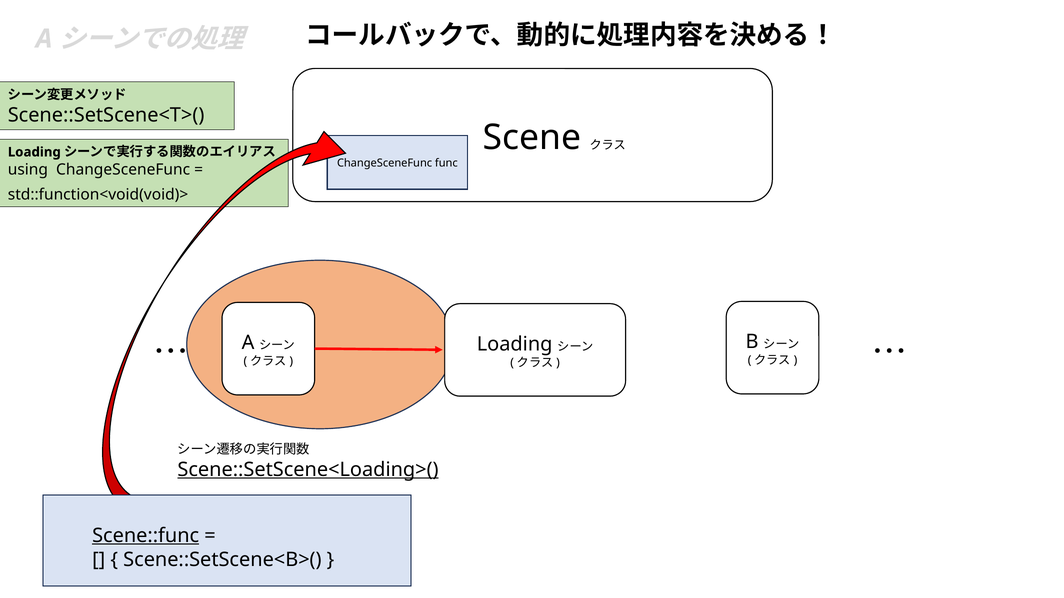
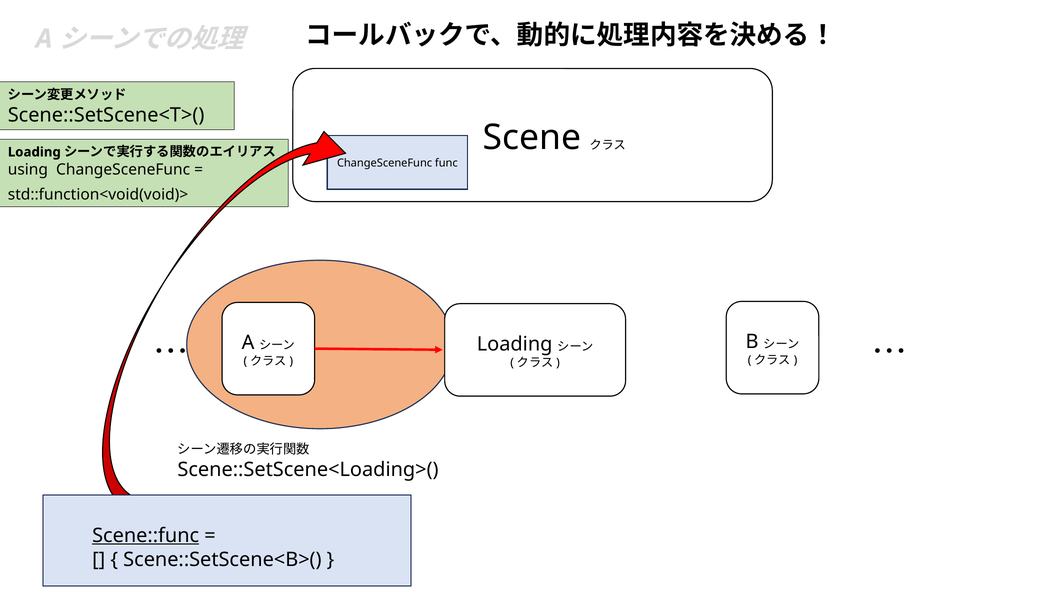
Scene::SetScene<Loading>( underline: present -> none (308, 470)
